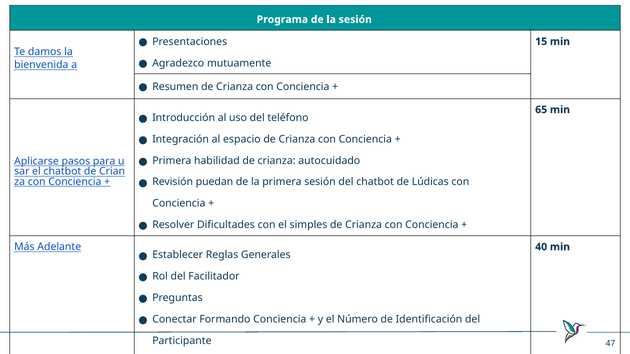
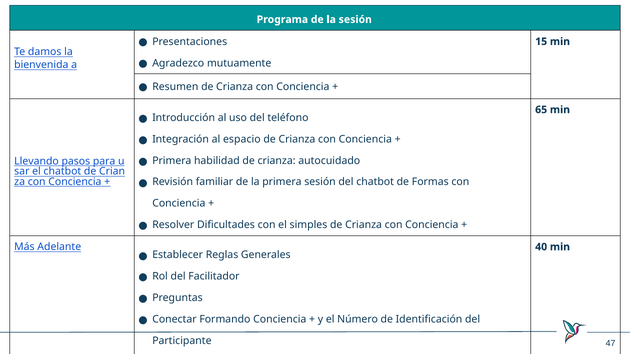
Aplicarse: Aplicarse -> Llevando (37, 161)
puedan: puedan -> familiar (214, 182)
Lúdicas: Lúdicas -> Formas (430, 182)
